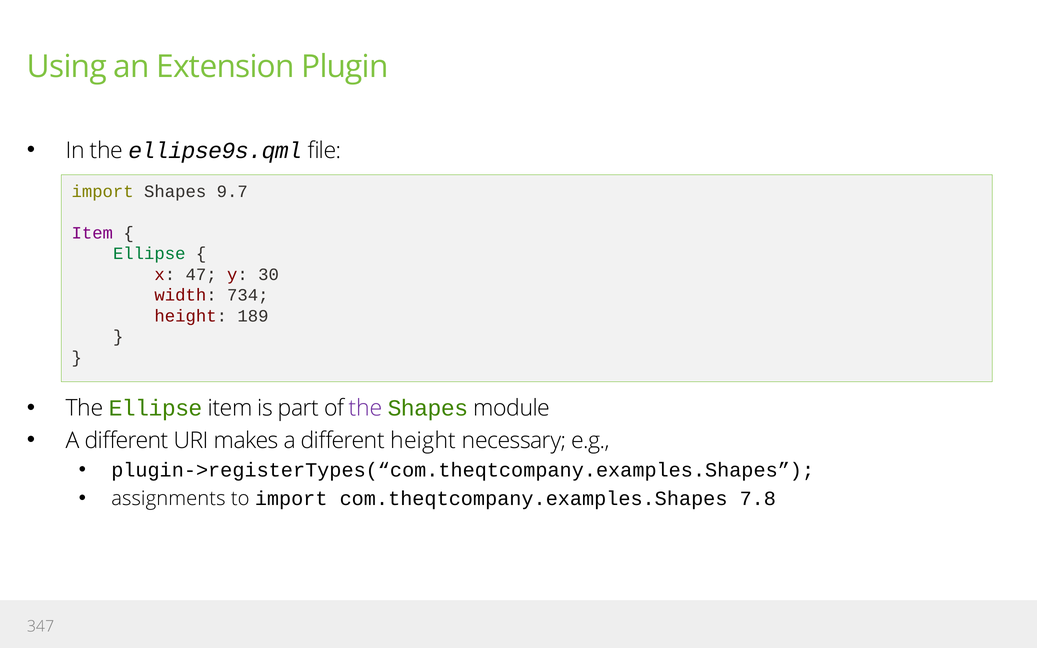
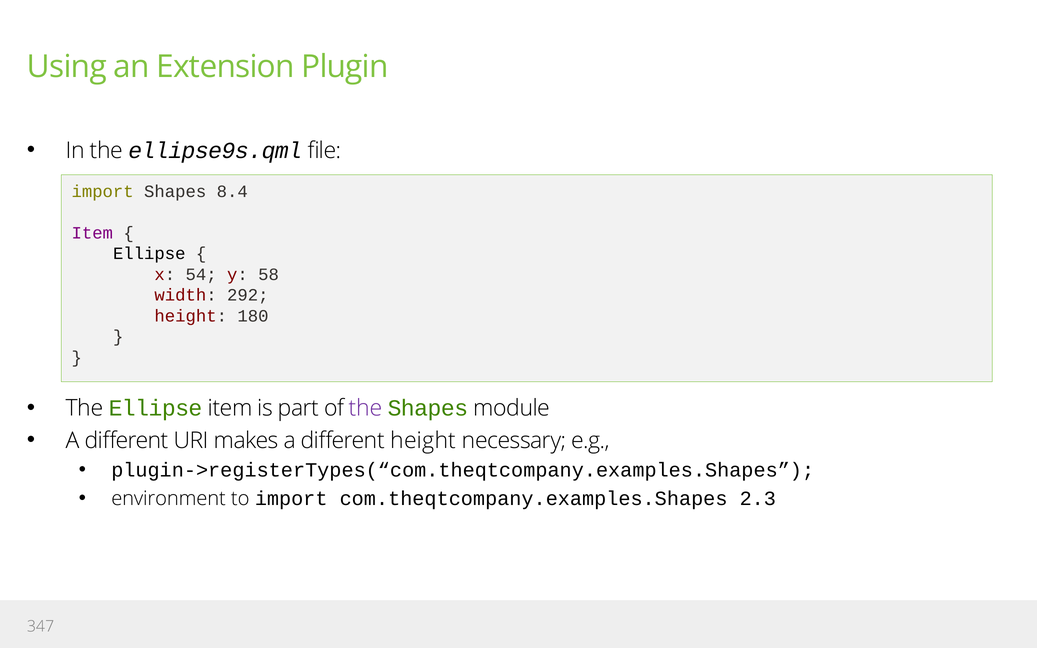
9.7: 9.7 -> 8.4 (232, 191)
Ellipse colour: green -> black (149, 254)
47: 47 -> 54 (201, 274)
30: 30 -> 58 (269, 274)
734: 734 -> 292 (248, 295)
189: 189 -> 180 (253, 316)
assignments: assignments -> environment (169, 499)
7.8: 7.8 -> 2.3 (758, 499)
